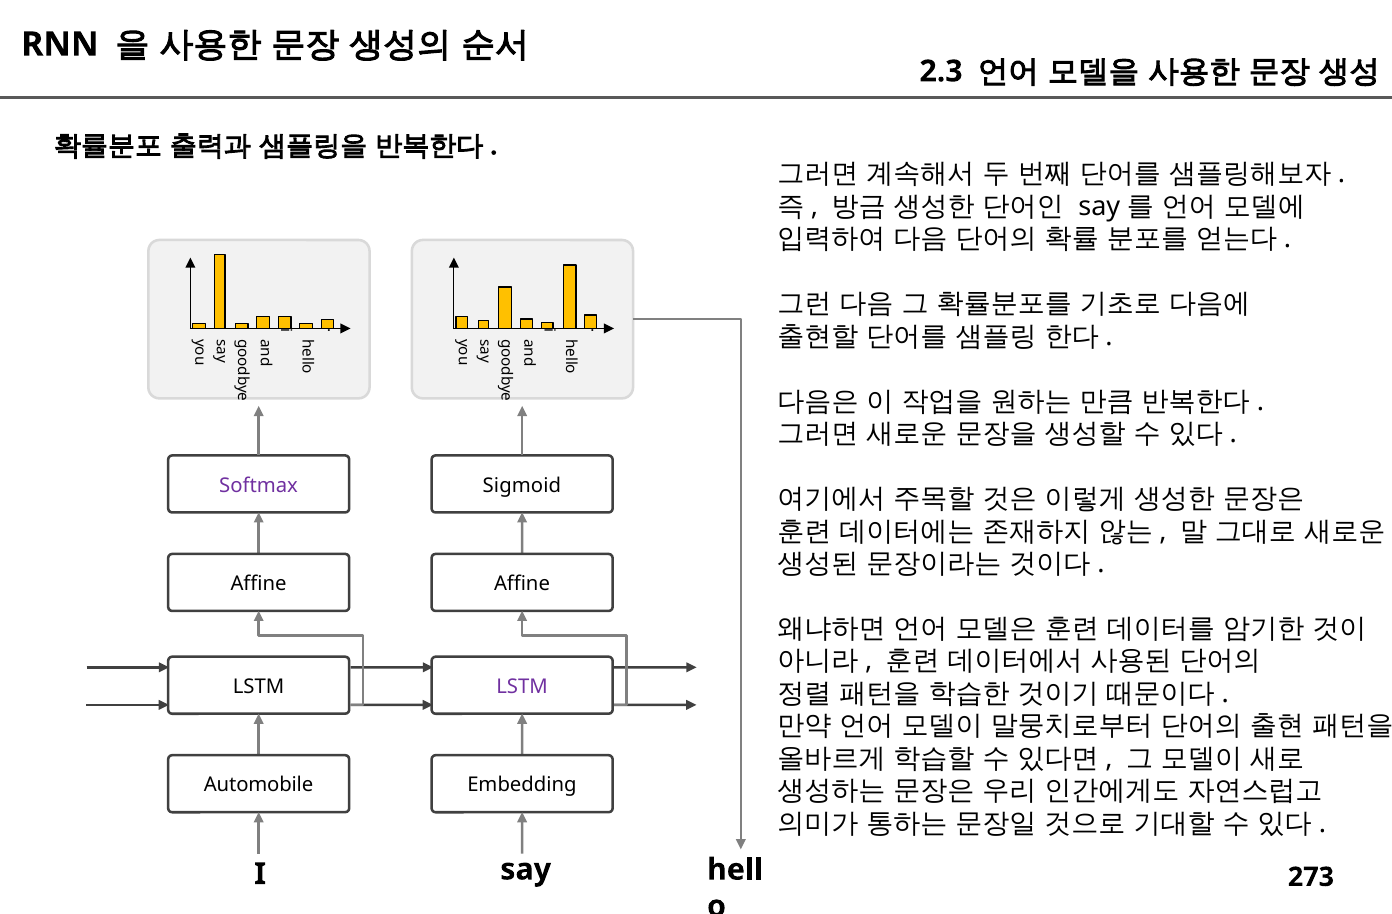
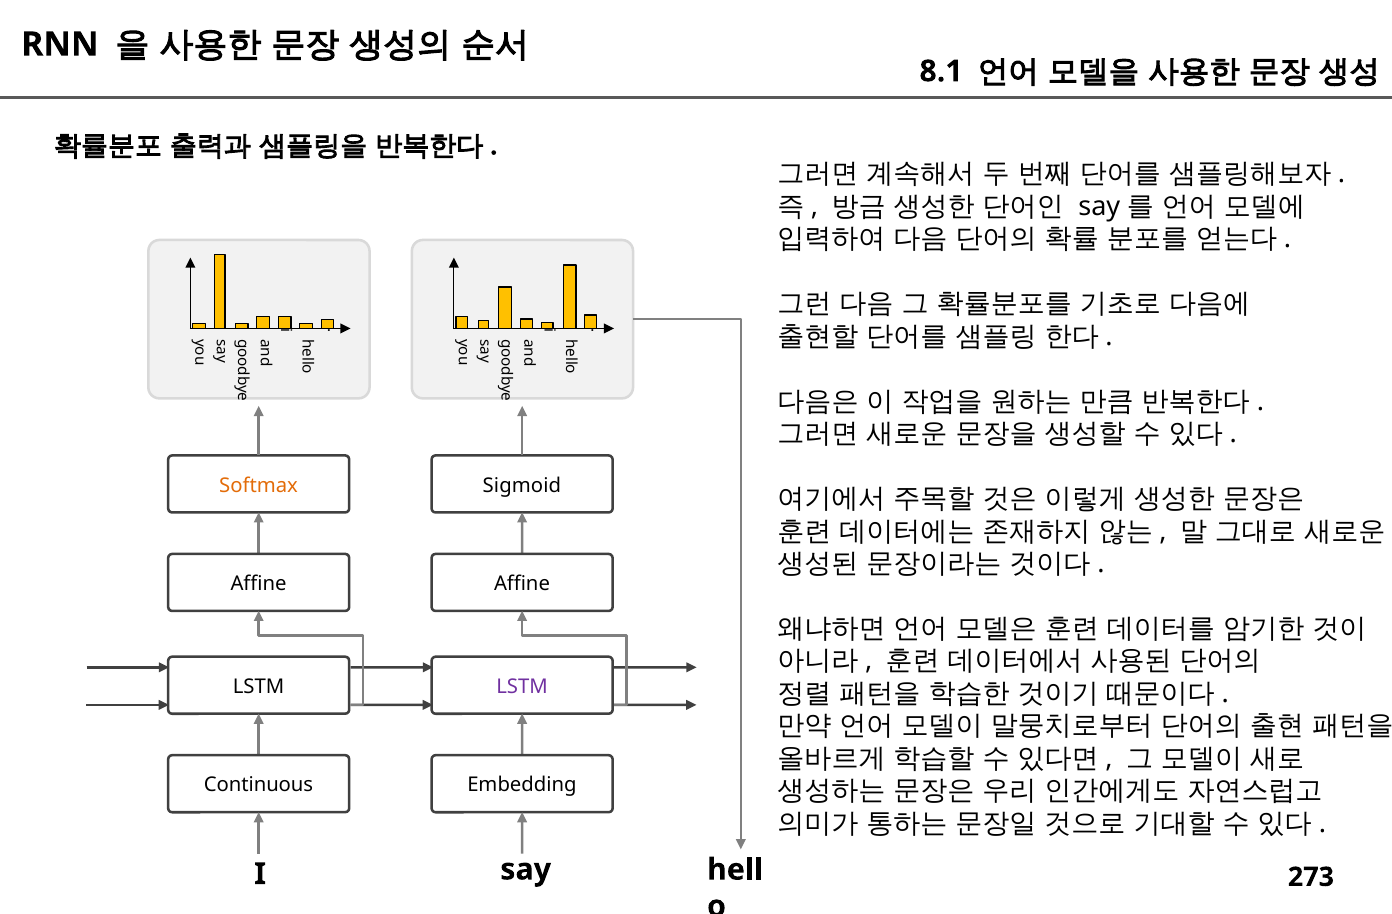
2.3: 2.3 -> 8.1 (941, 71)
Softmax colour: purple -> orange (259, 485)
Automobile: Automobile -> Continuous (259, 785)
